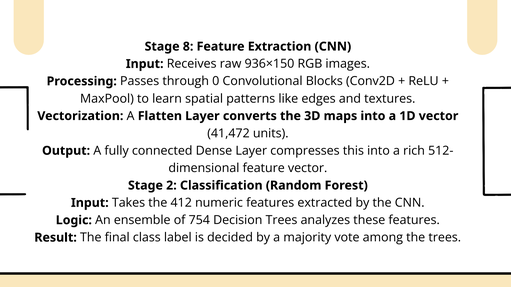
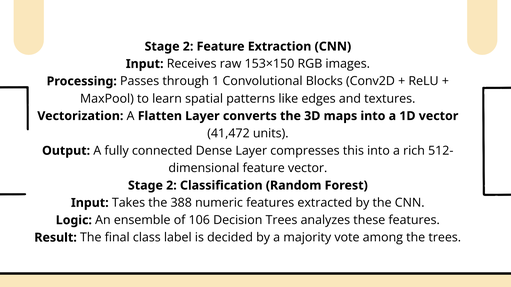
8: 8 -> 2 (188, 47)
936×150: 936×150 -> 153×150 (269, 64)
0: 0 -> 1 (216, 81)
412: 412 -> 388 (181, 203)
754: 754 -> 106 (199, 220)
